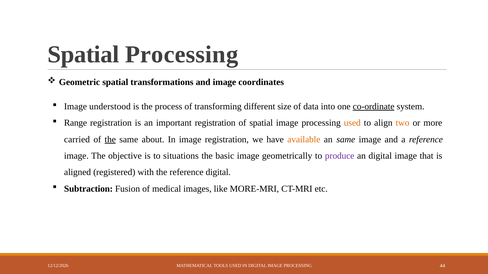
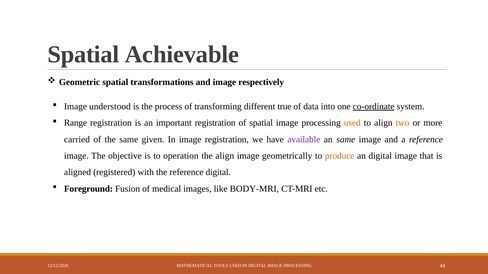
Spatial Processing: Processing -> Achievable (182, 55)
coordinates: coordinates -> respectively (261, 82)
size: size -> true (284, 107)
the underline: present -> none (110, 140)
about: about -> given (153, 140)
available colour: orange -> purple (304, 140)
situations: situations -> operation (181, 156)
the basic: basic -> align (225, 156)
produce colour: purple -> orange (340, 156)
Subtraction: Subtraction -> Foreground (88, 189)
MORE-MRI: MORE-MRI -> BODY-MRI (254, 189)
